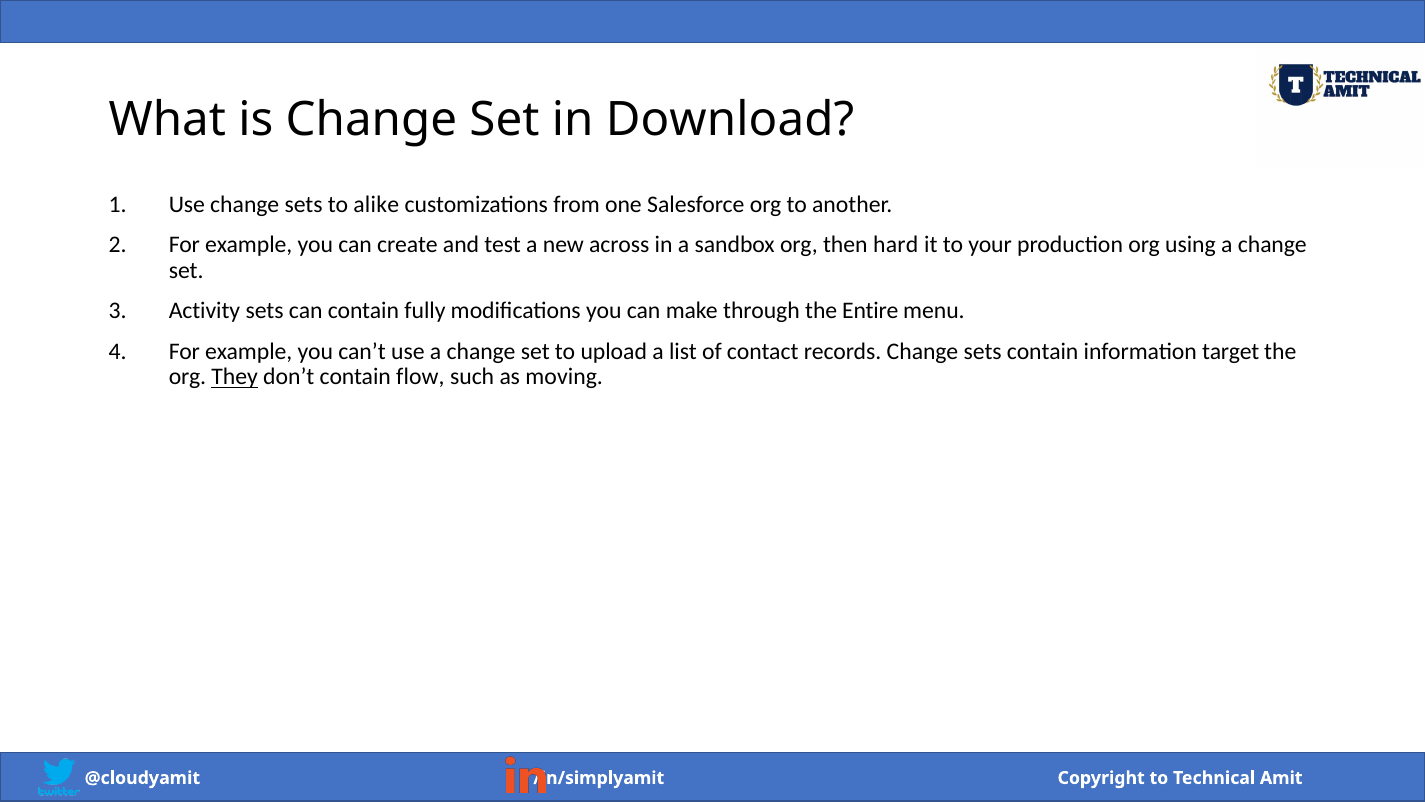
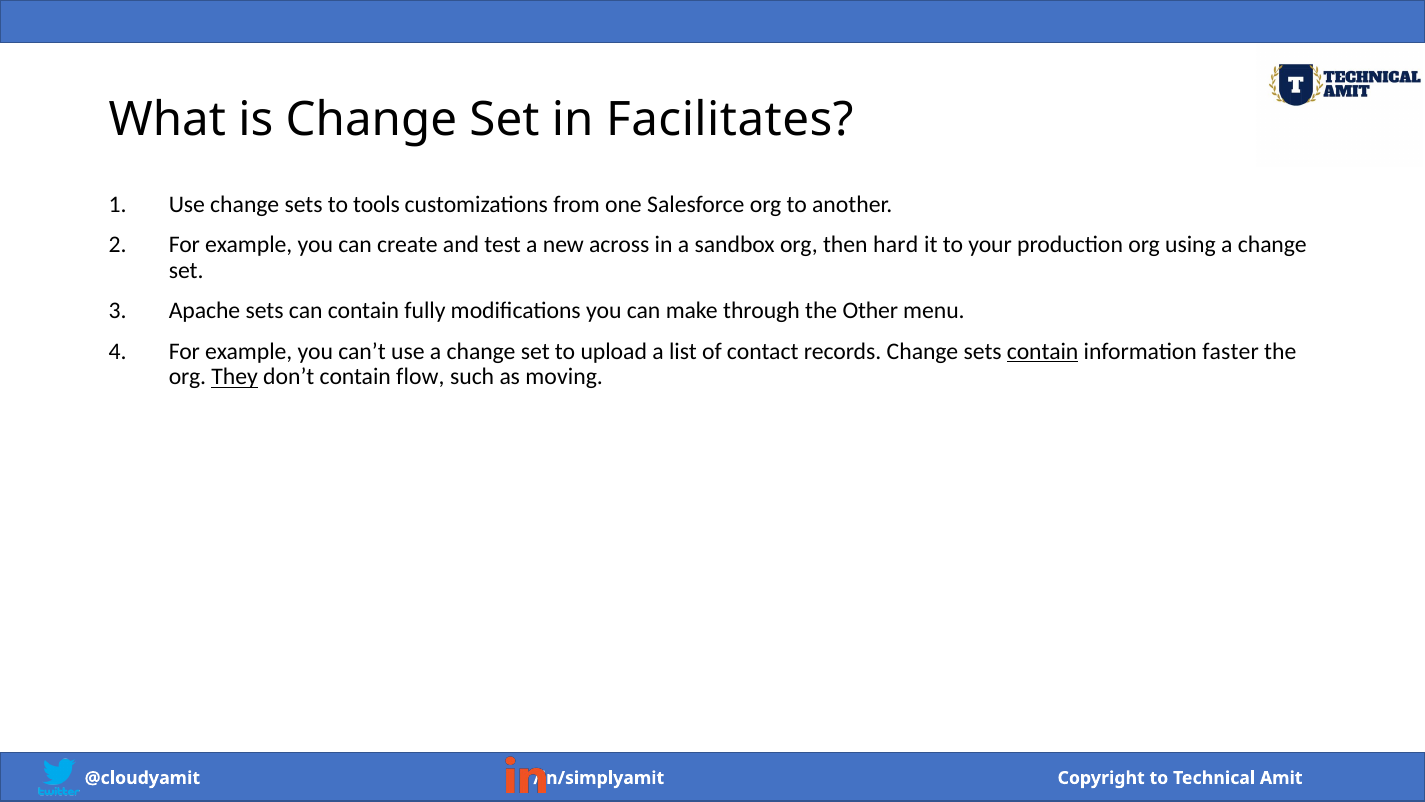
Download: Download -> Facilitates (730, 120)
alike: alike -> tools (376, 204)
Activity: Activity -> Apache (204, 311)
Entire: Entire -> Other (870, 311)
contain underline: none -> present (1043, 351)
target: target -> faster (1231, 351)
